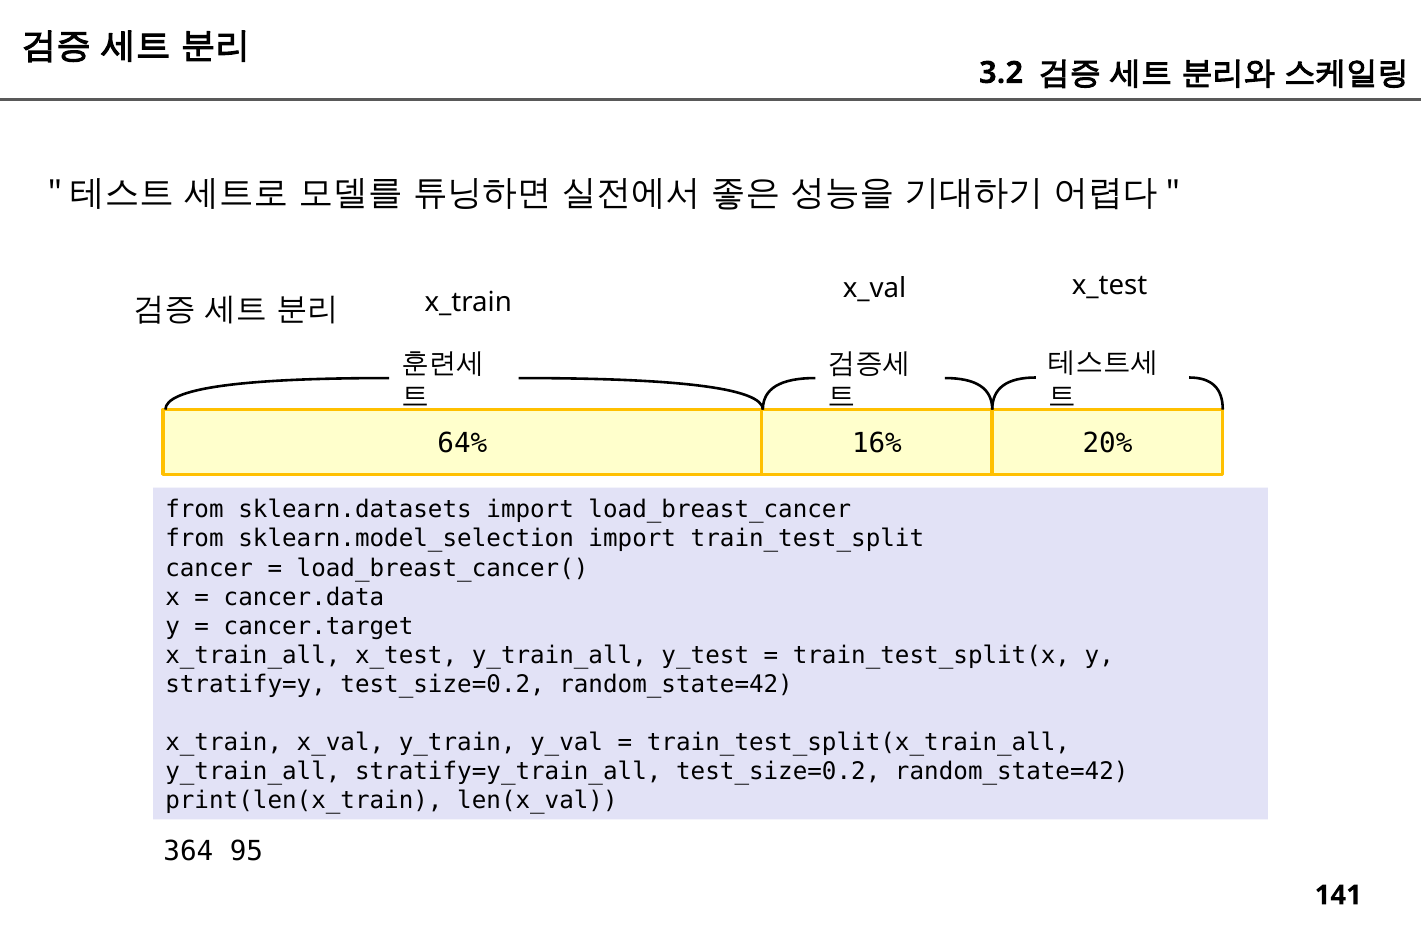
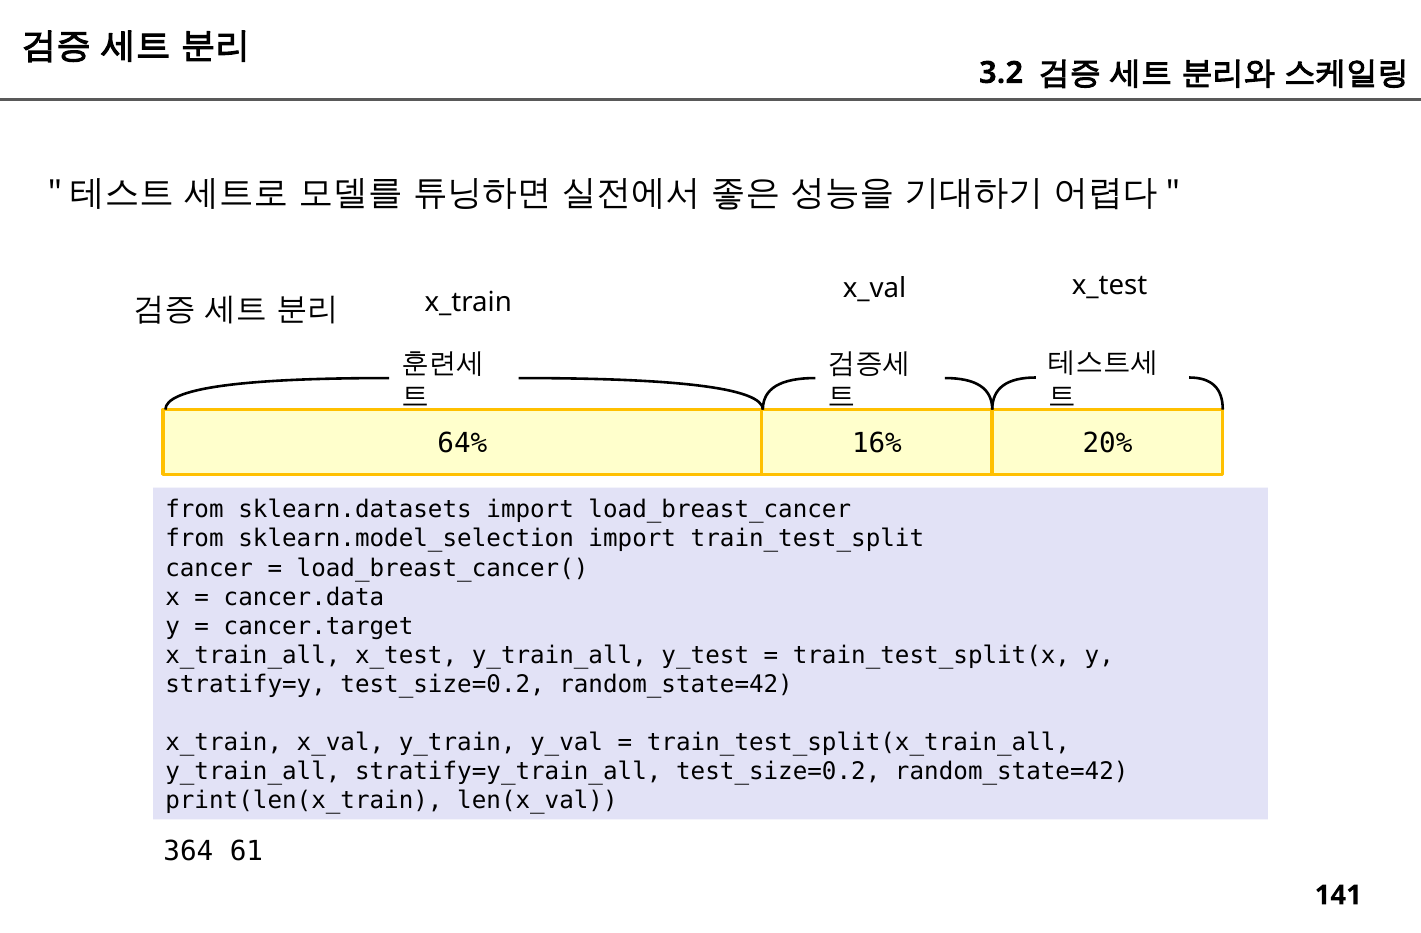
95: 95 -> 61 (246, 852)
